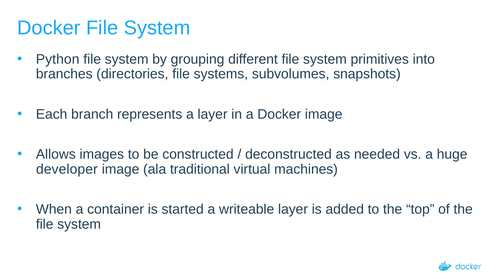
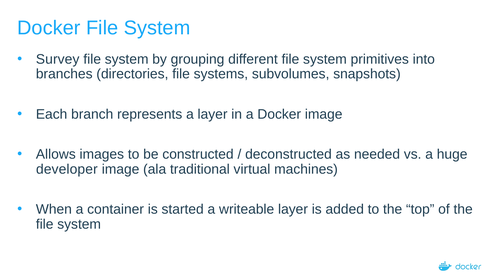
Python: Python -> Survey (58, 59)
